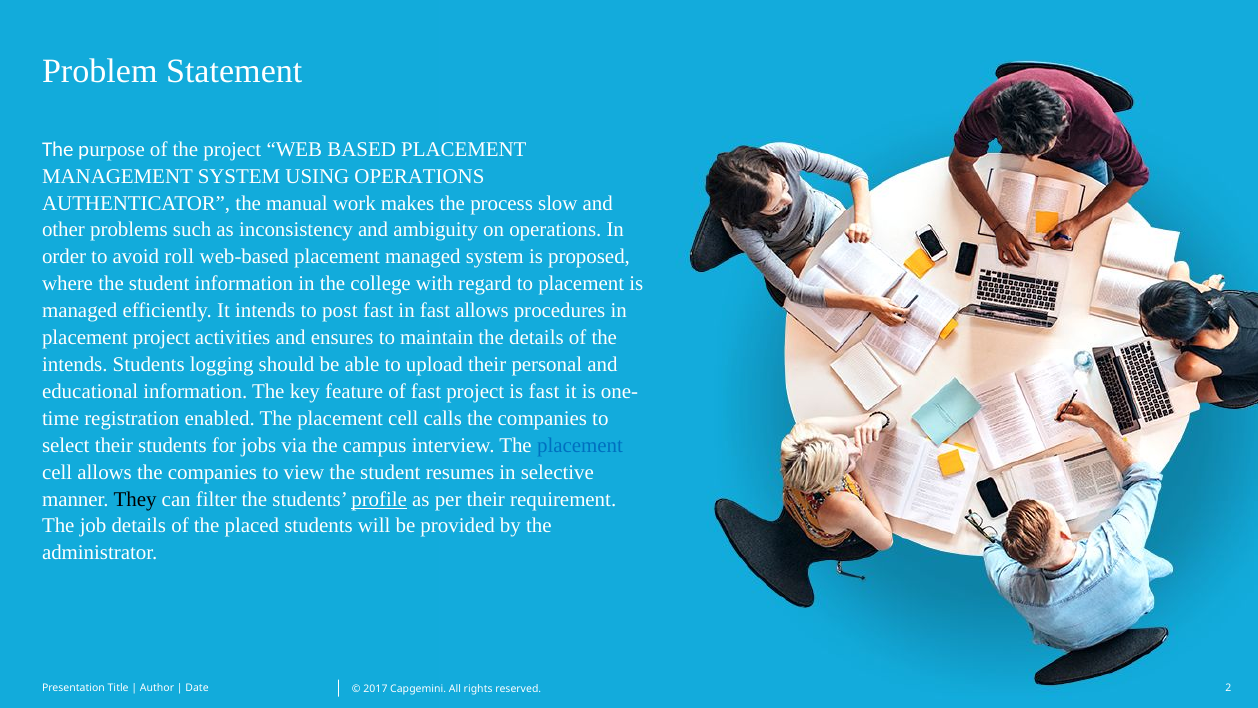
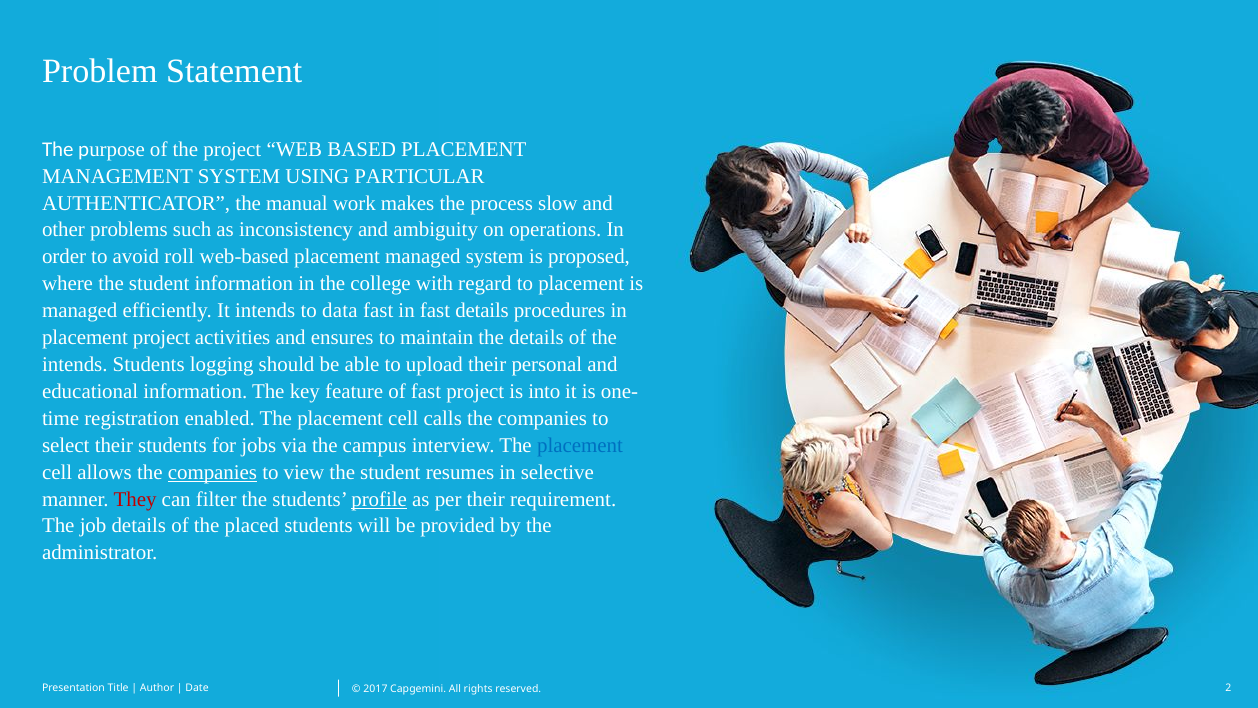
USING OPERATIONS: OPERATIONS -> PARTICULAR (419, 176)
post: post -> data (340, 311)
fast allows: allows -> details (482, 311)
is fast: fast -> into (544, 391)
companies underline: none -> present (212, 472)
They colour: black -> red (135, 499)
